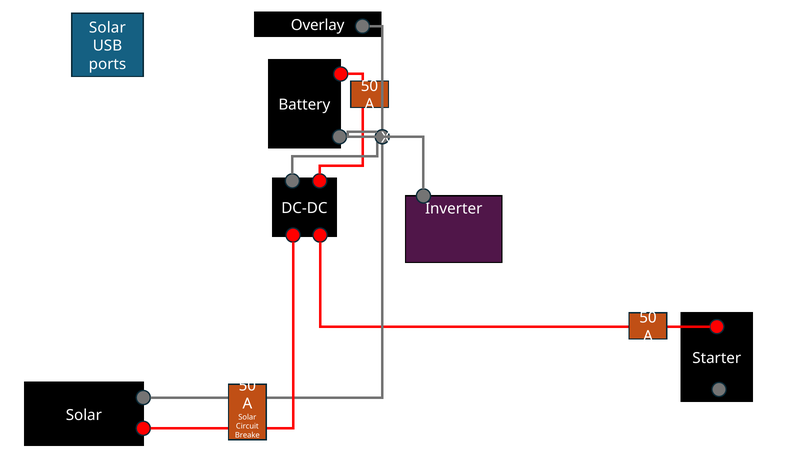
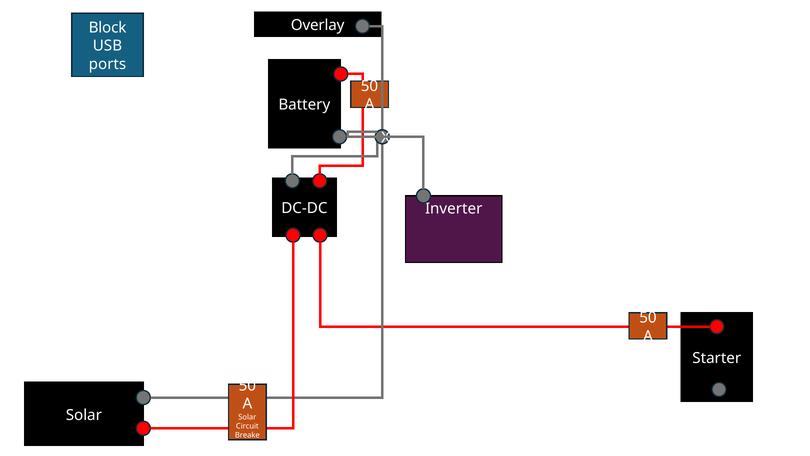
Solar: Solar -> Block (108, 28)
